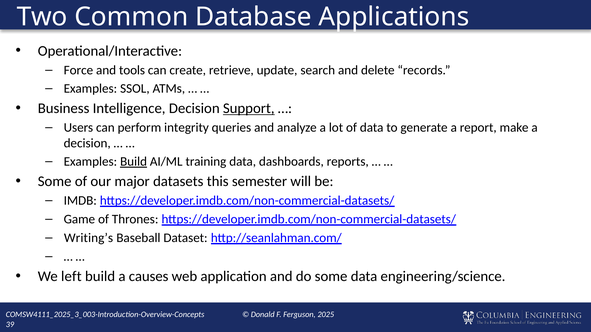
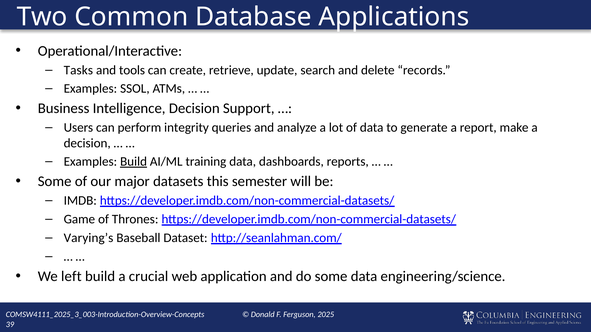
Force: Force -> Tasks (78, 70)
Support underline: present -> none (249, 108)
Writing’s: Writing’s -> Varying’s (89, 238)
causes: causes -> crucial (149, 277)
